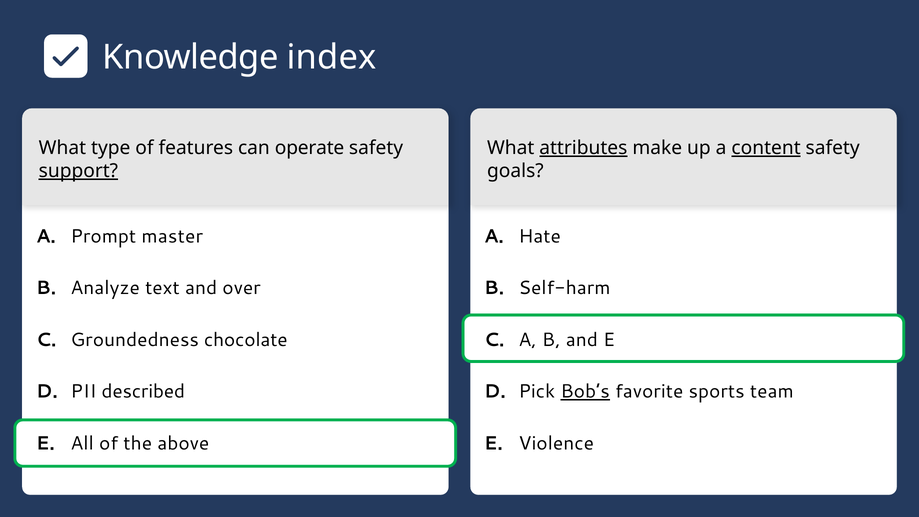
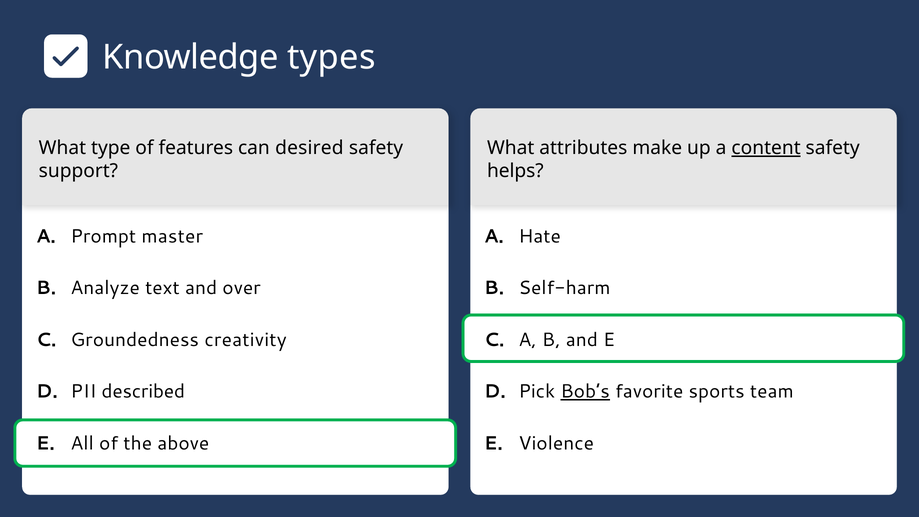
index: index -> types (331, 58)
operate: operate -> desired (309, 148)
attributes underline: present -> none (583, 148)
support underline: present -> none (78, 171)
goals: goals -> helps (515, 171)
chocolate: chocolate -> creativity (246, 340)
